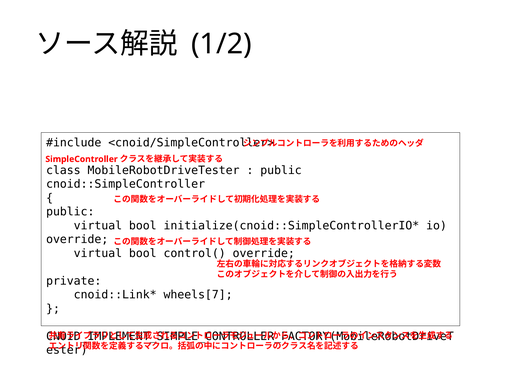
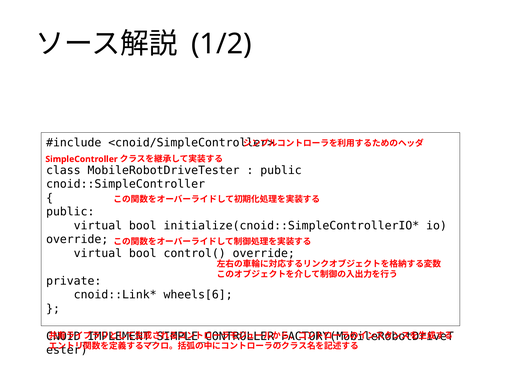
wheels[7: wheels[7 -> wheels[6 (198, 294)
